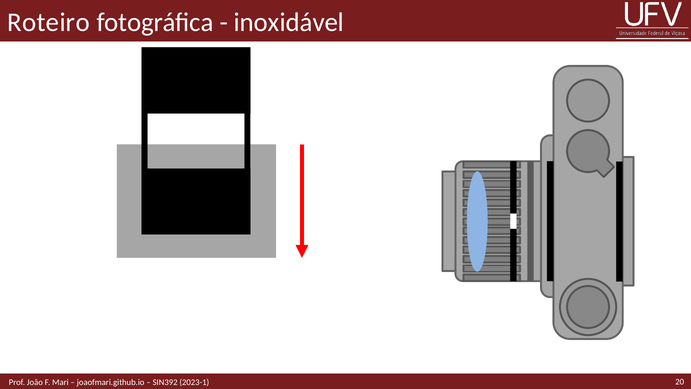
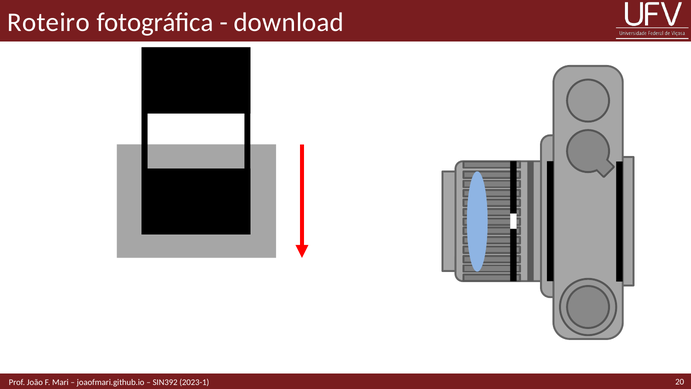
inoxidável: inoxidável -> download (289, 22)
